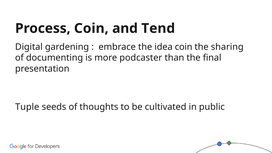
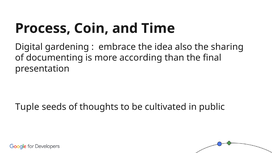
Tend: Tend -> Time (158, 28)
idea coin: coin -> also (184, 47)
podcaster: podcaster -> according (141, 58)
